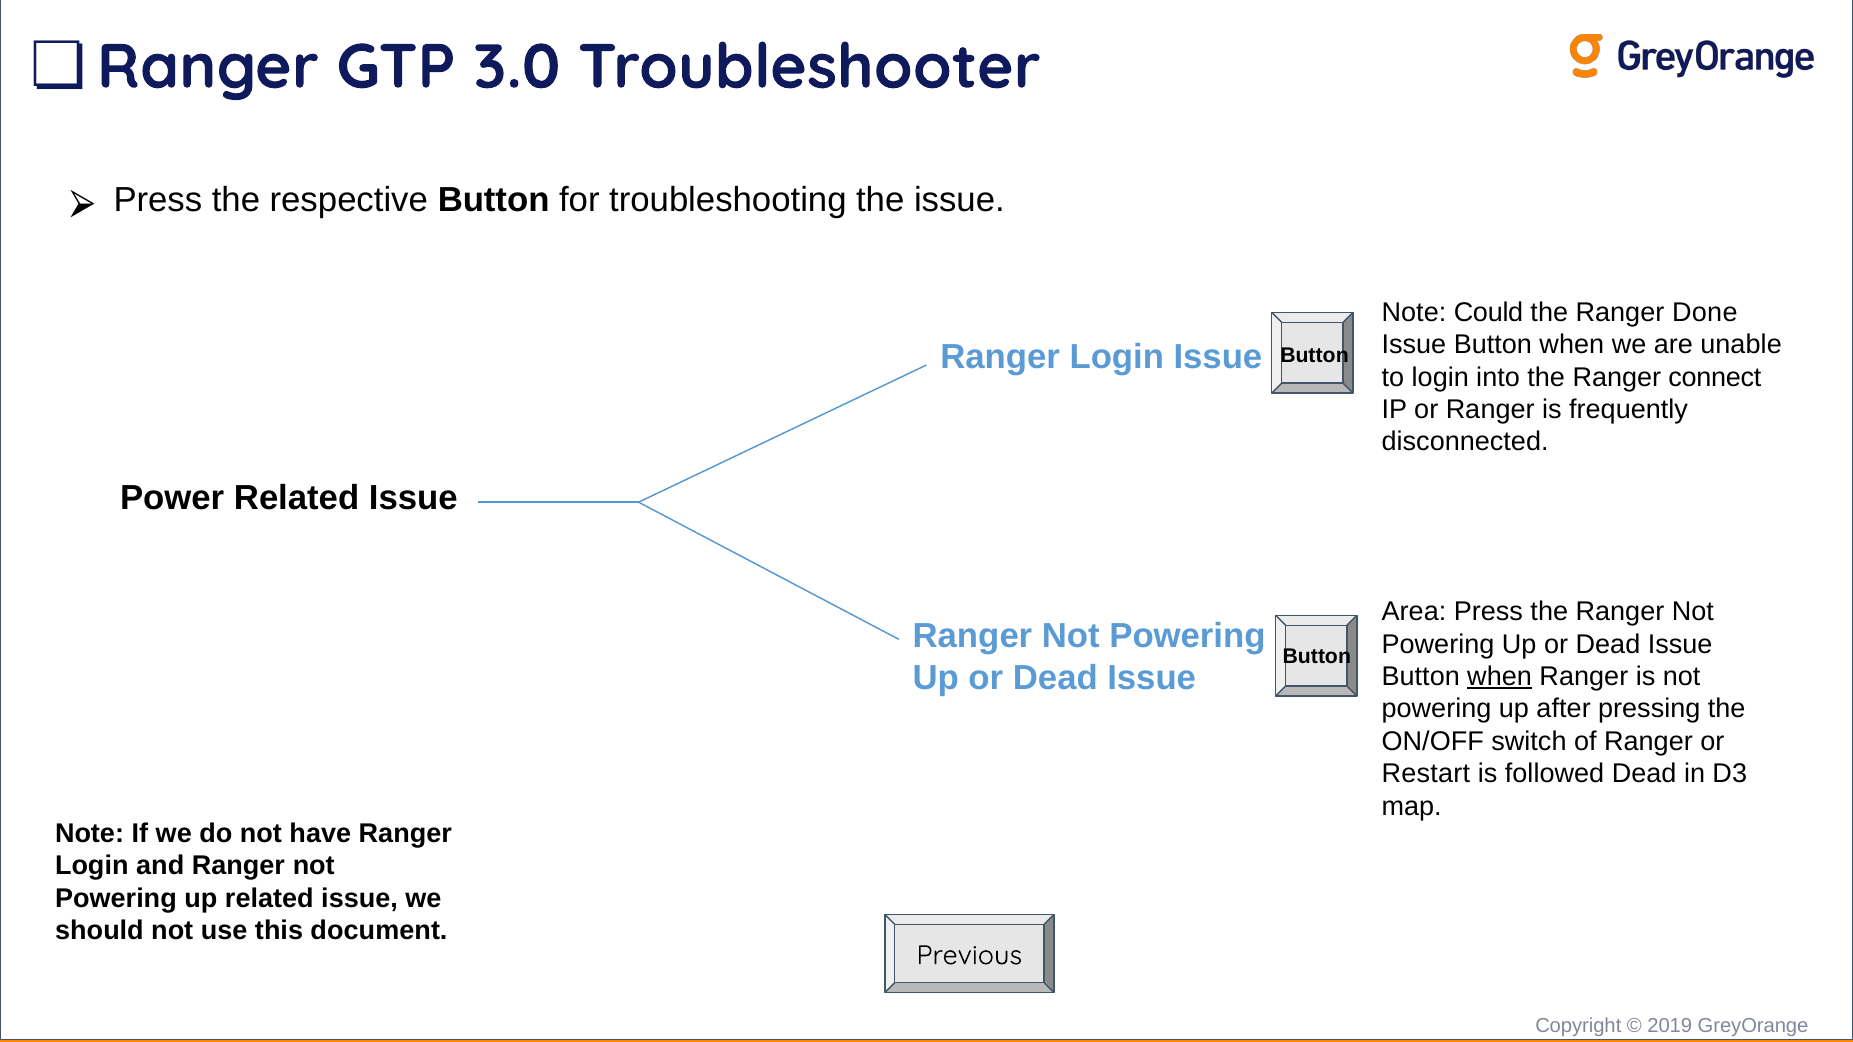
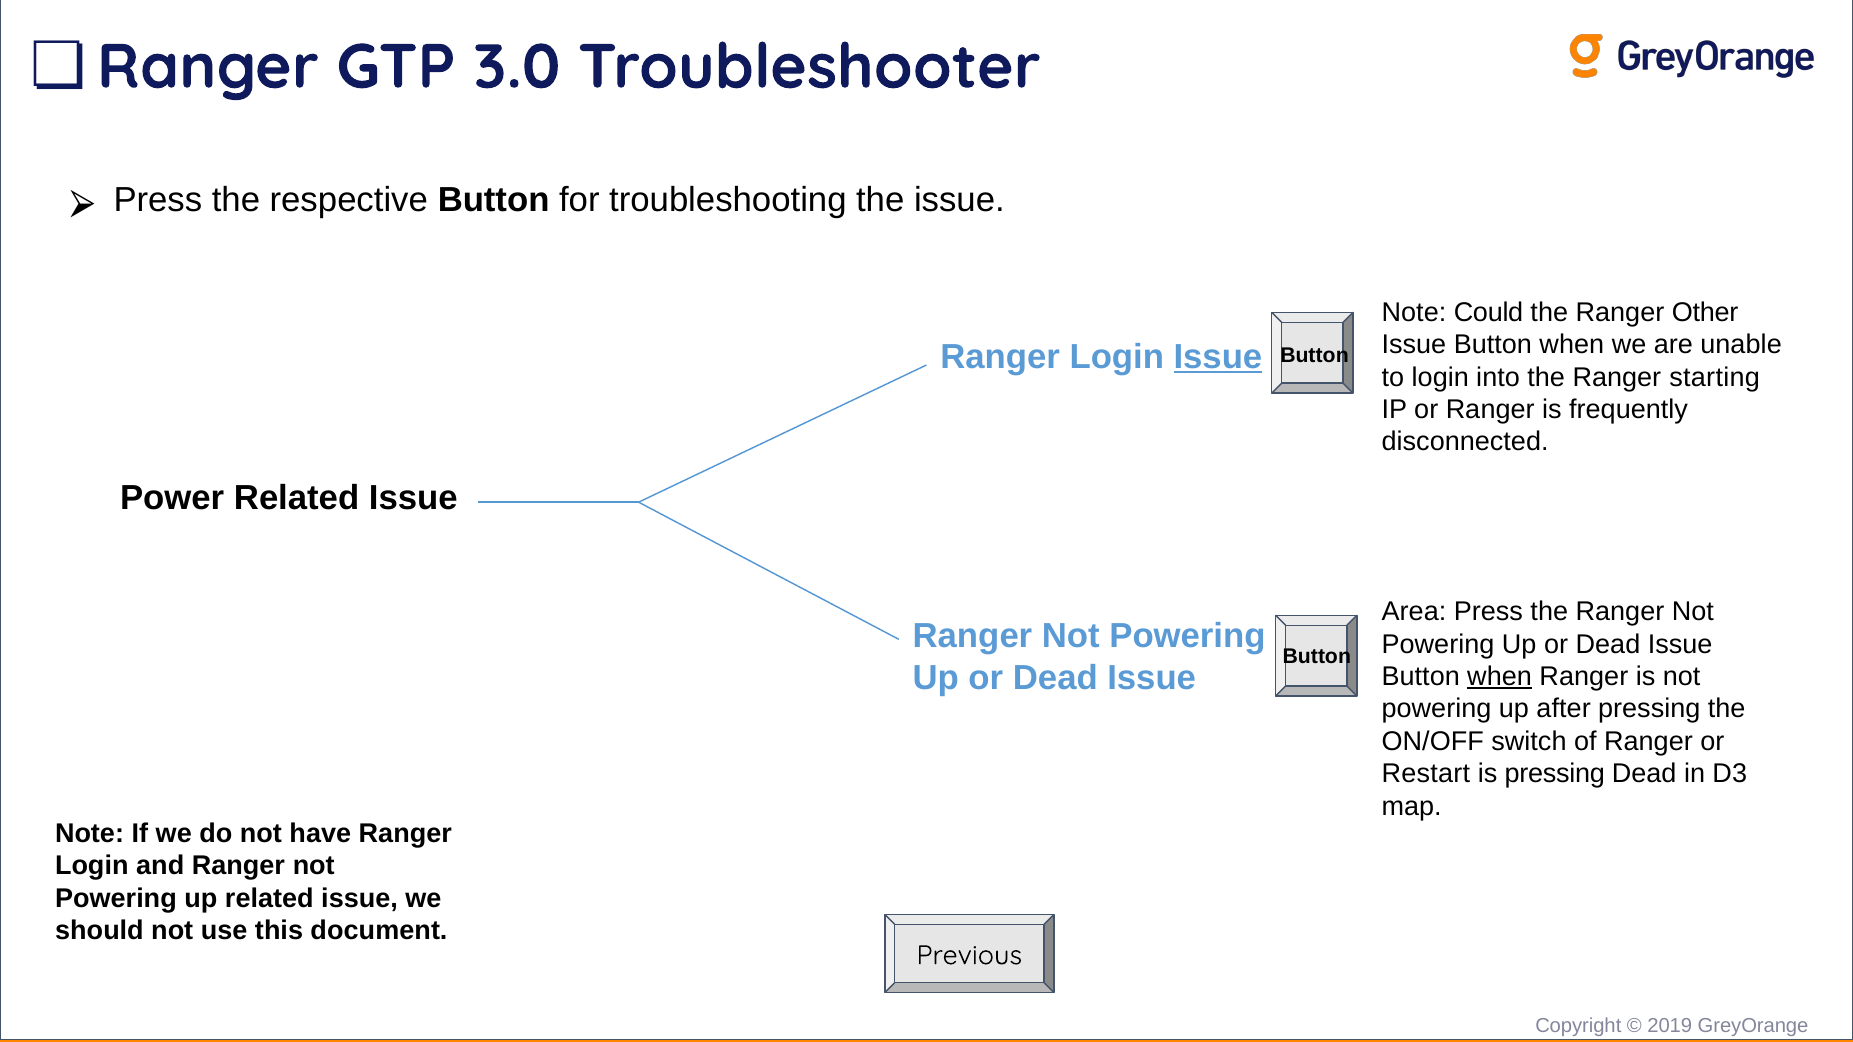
Done: Done -> Other (1705, 312)
Issue underline: none -> present (1218, 357)
connect: connect -> starting (1715, 377)
is followed: followed -> pressing (1555, 774)
